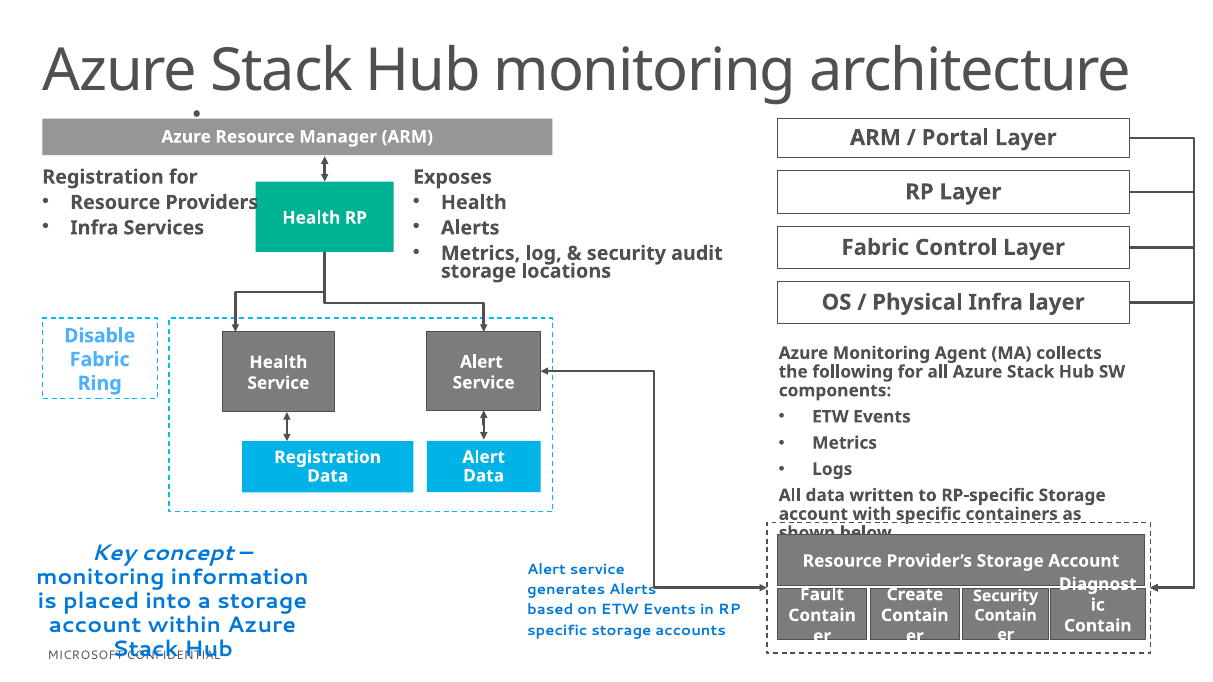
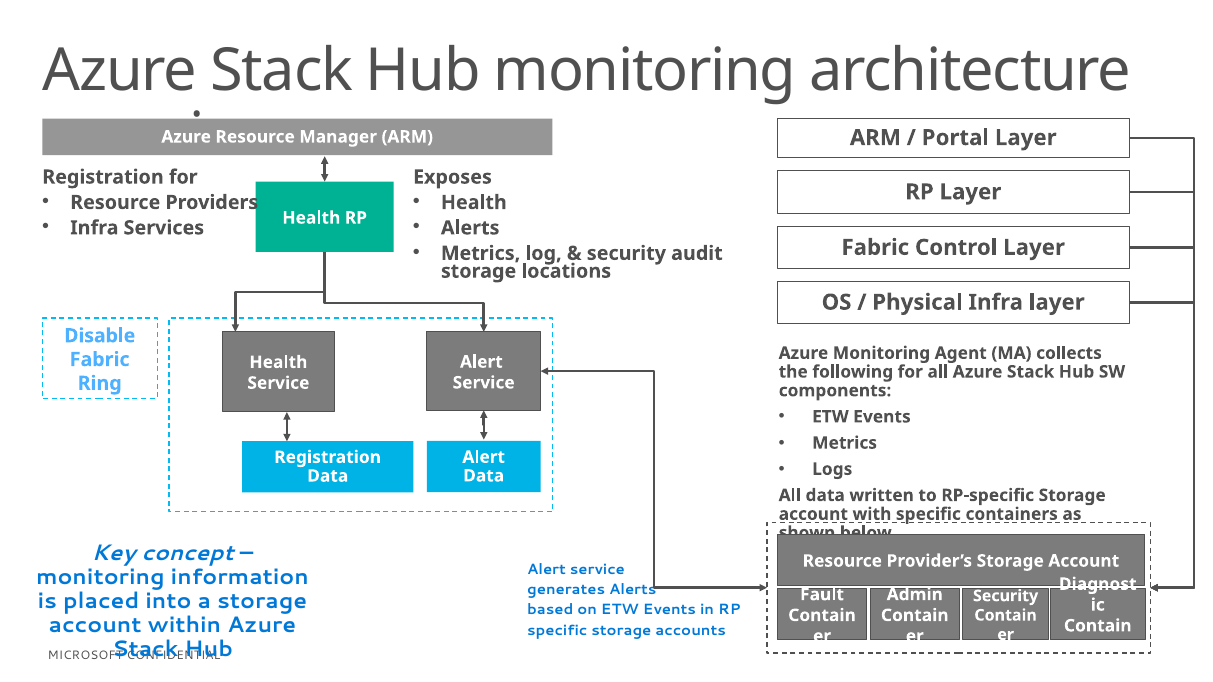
Create: Create -> Admin (915, 595)
